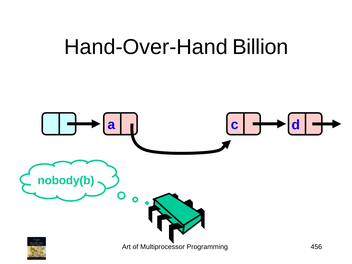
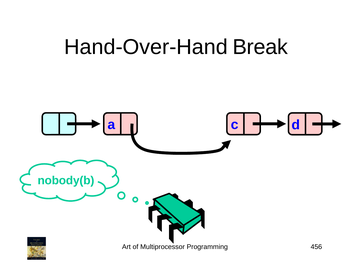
Billion: Billion -> Break (260, 47)
